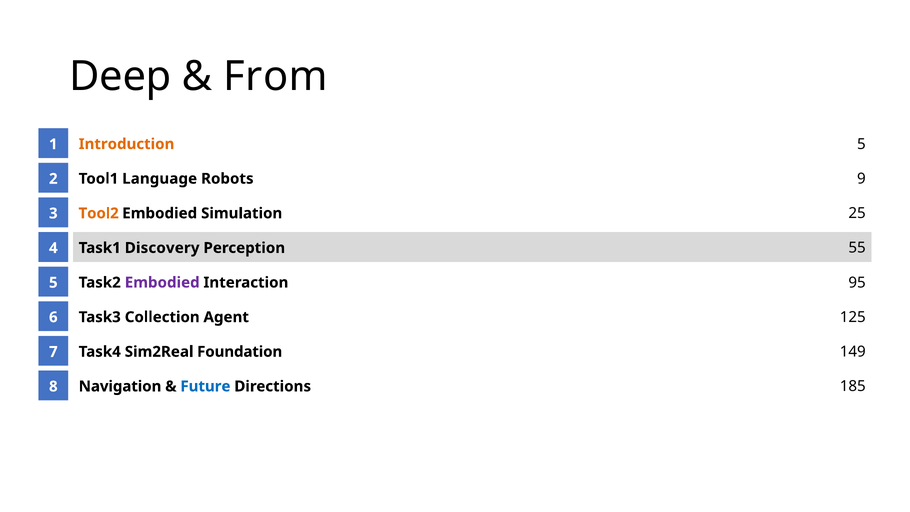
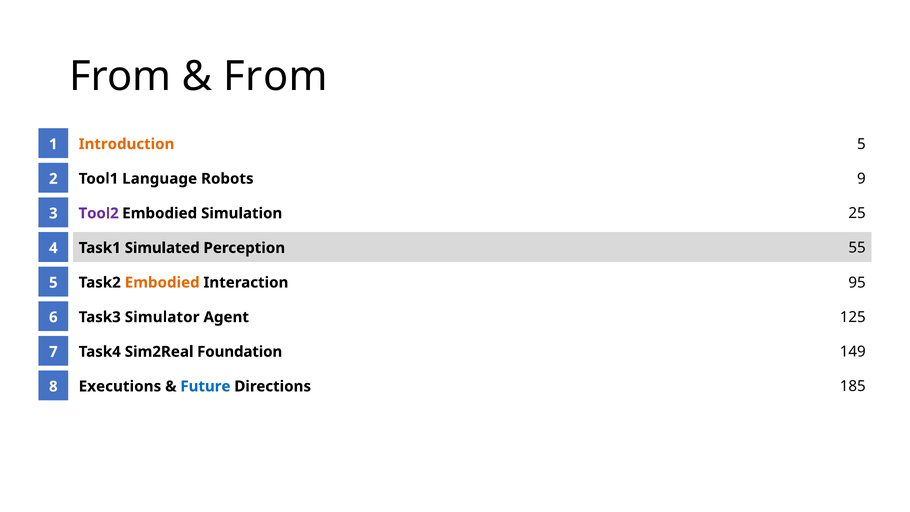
Deep: Deep -> From (120, 76)
Tool2 colour: orange -> purple (99, 213)
Discovery: Discovery -> Simulated (162, 248)
Embodied colour: purple -> orange (162, 282)
Collection: Collection -> Simulator (162, 317)
Navigation: Navigation -> Executions (120, 386)
